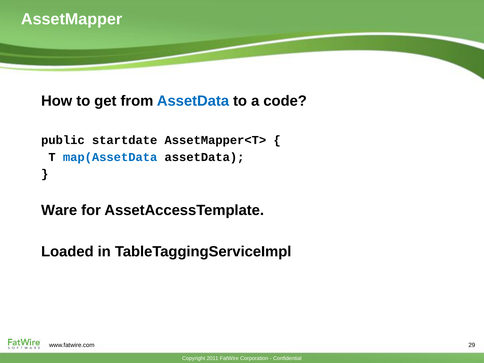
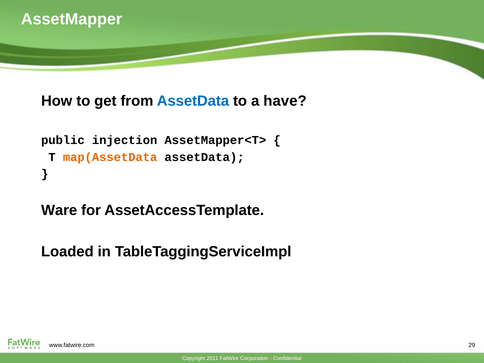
code: code -> have (285, 101)
startdate: startdate -> injection (125, 140)
map(AssetData colour: blue -> orange (110, 157)
